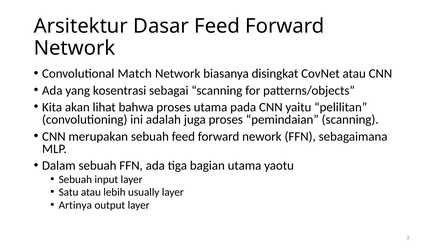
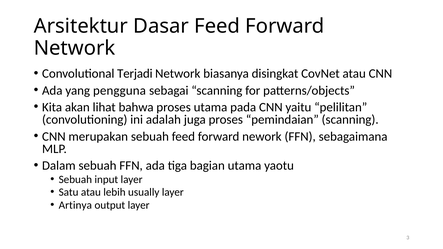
Match: Match -> Terjadi (135, 74)
kosentrasi: kosentrasi -> pengguna (119, 91)
